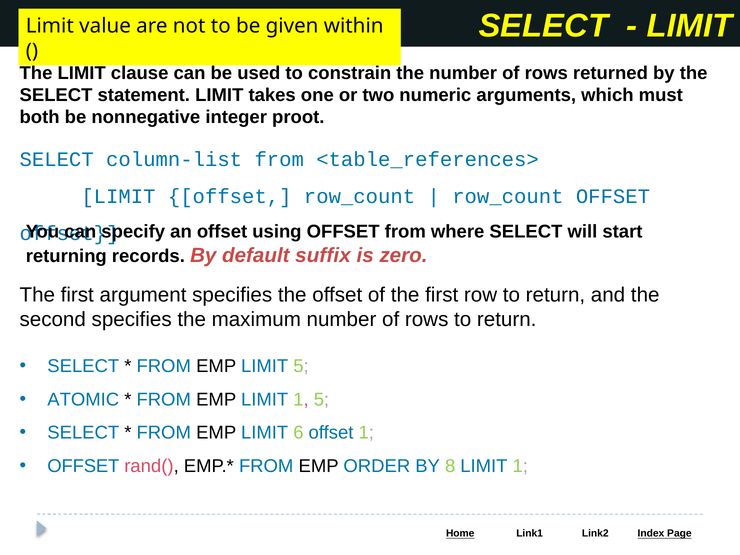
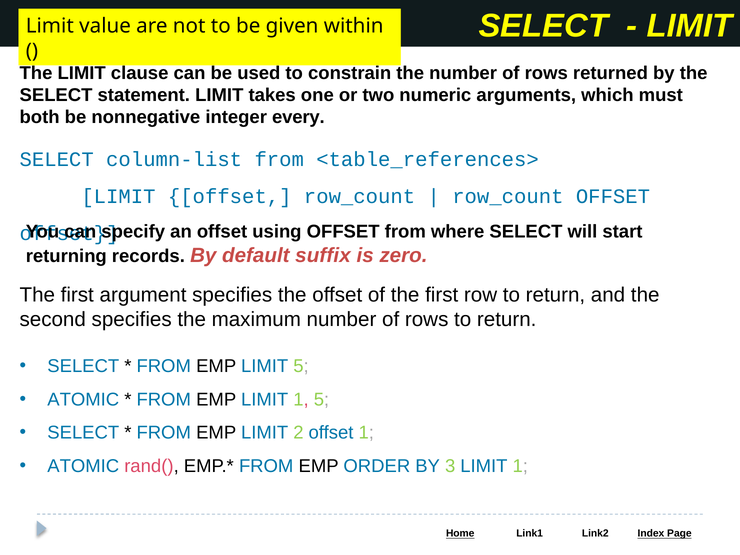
proot: proot -> every (298, 117)
6: 6 -> 2 (298, 433)
OFFSET: OFFSET -> ATOMIC (83, 466)
8: 8 -> 3 (450, 466)
